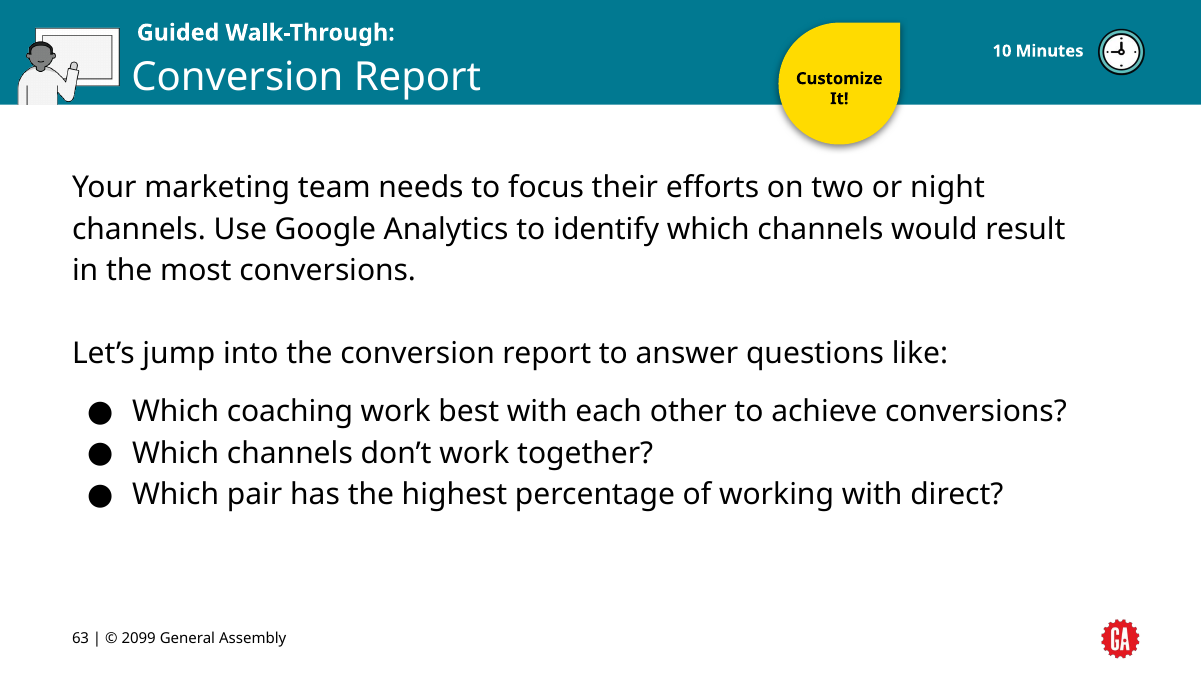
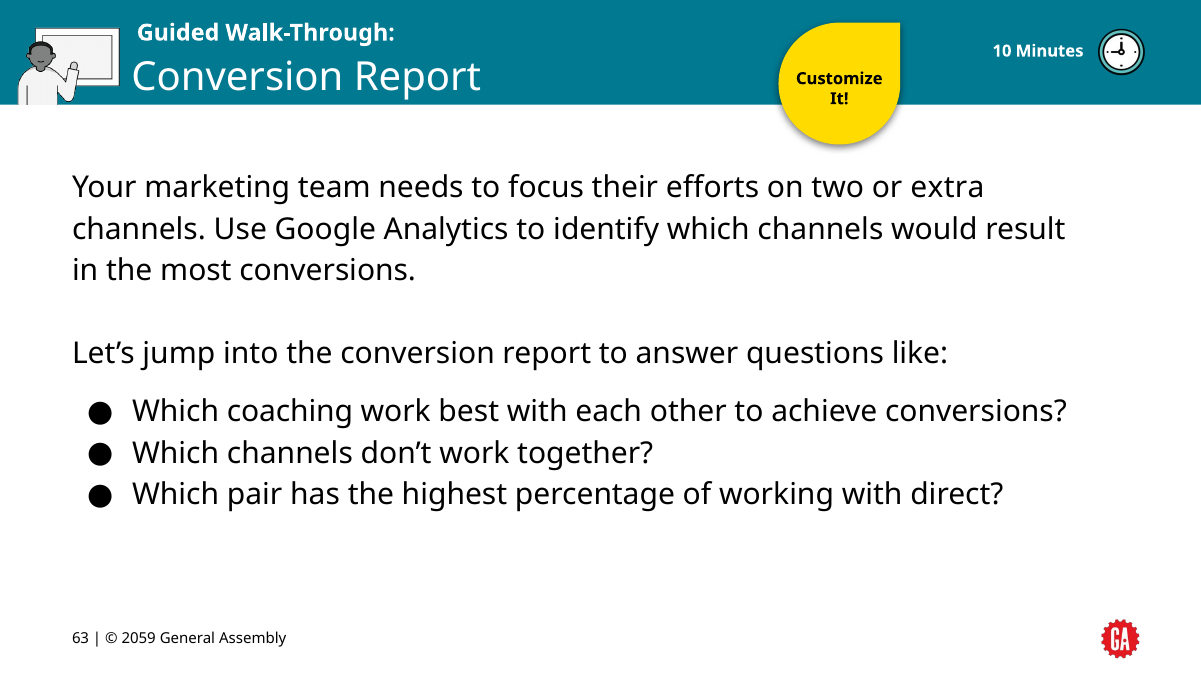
night: night -> extra (947, 188)
2099: 2099 -> 2059 (139, 638)
